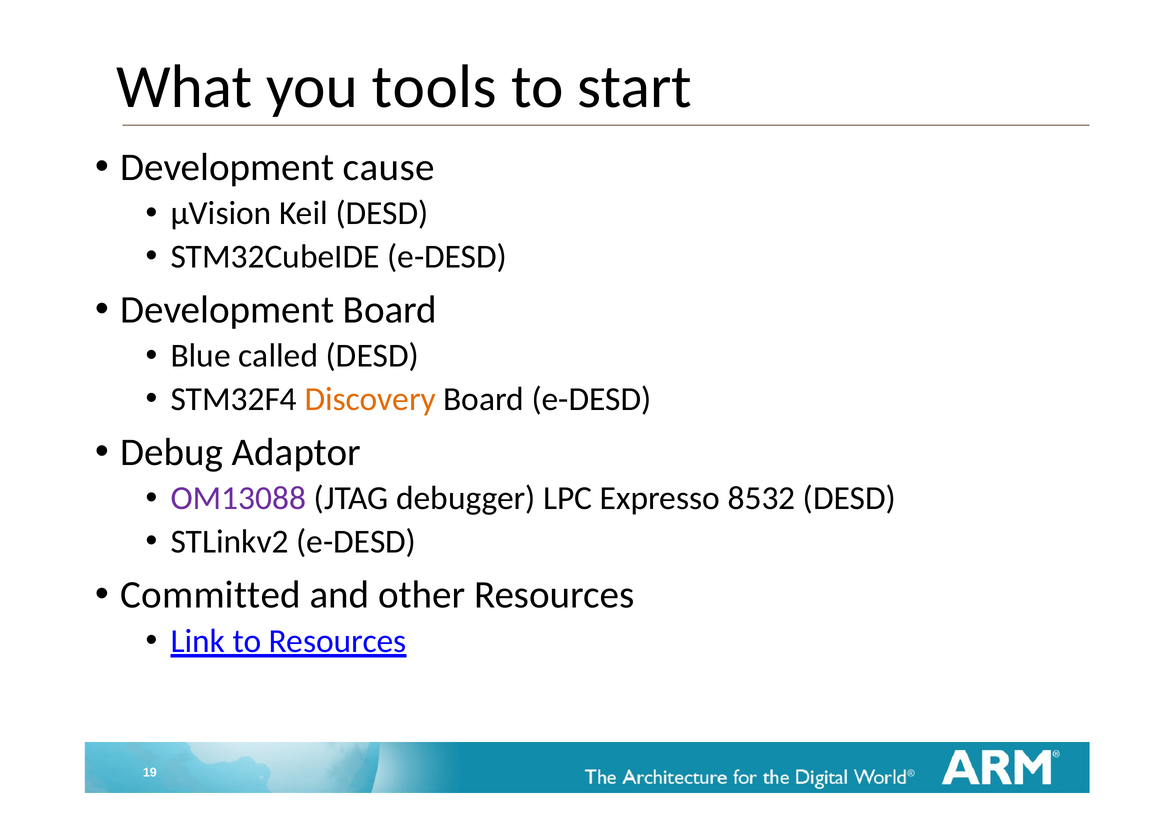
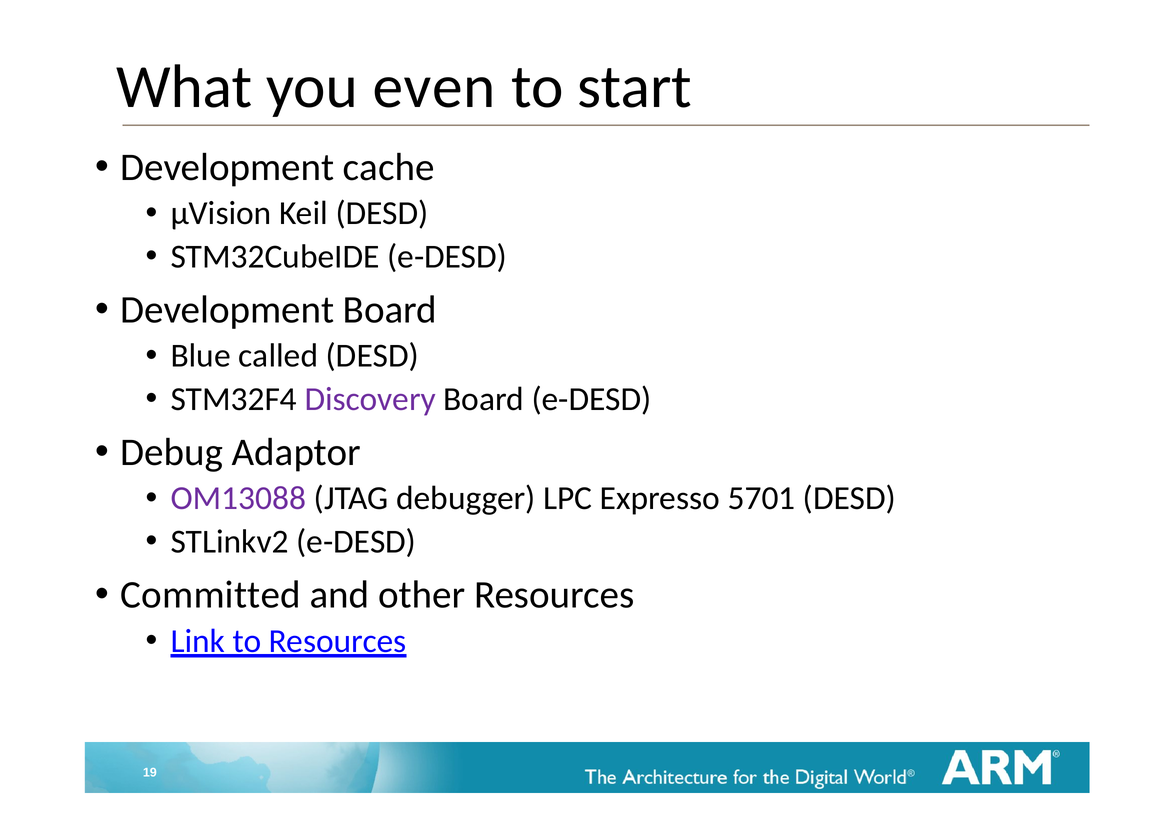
tools: tools -> even (434, 87)
cause: cause -> cache (389, 167)
Discovery colour: orange -> purple (370, 399)
8532: 8532 -> 5701 (762, 498)
